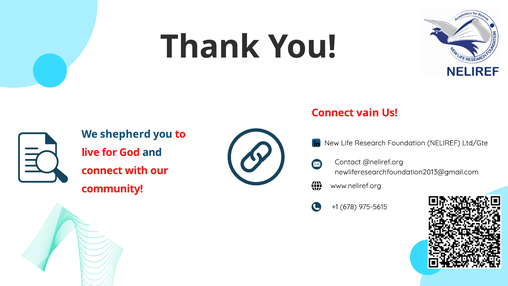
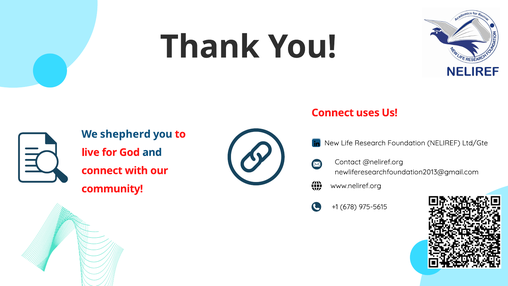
vain: vain -> uses (368, 113)
